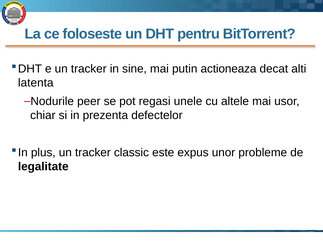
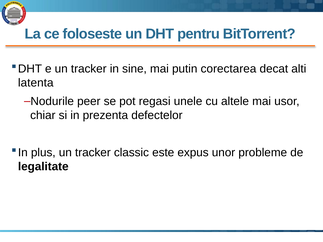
actioneaza: actioneaza -> corectarea (228, 69)
